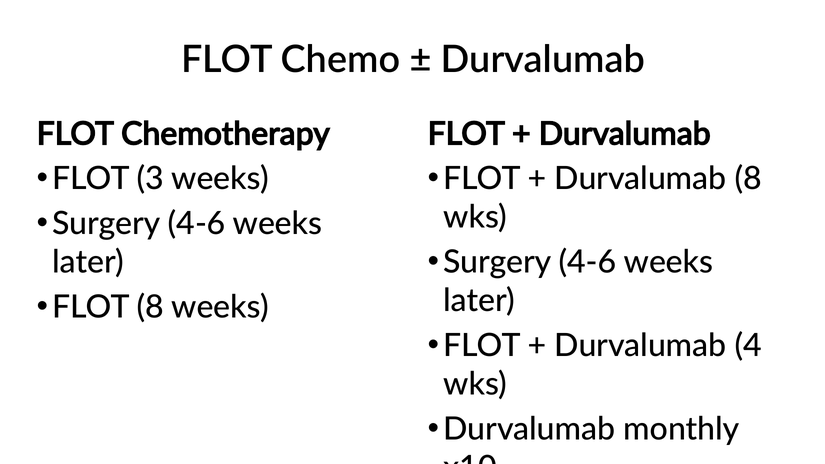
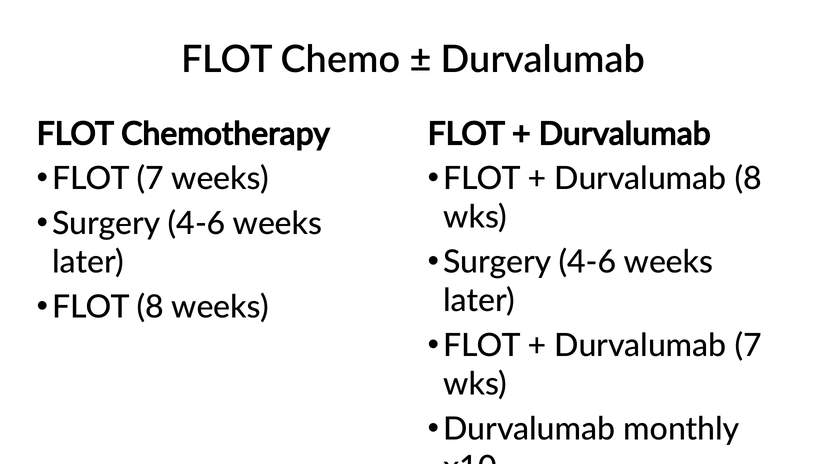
FLOT 3: 3 -> 7 (150, 179)
Durvalumab 4: 4 -> 7 (748, 346)
